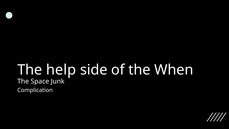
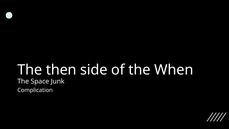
help: help -> then (61, 70)
